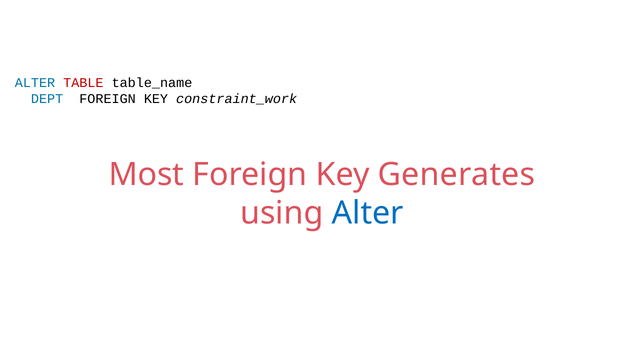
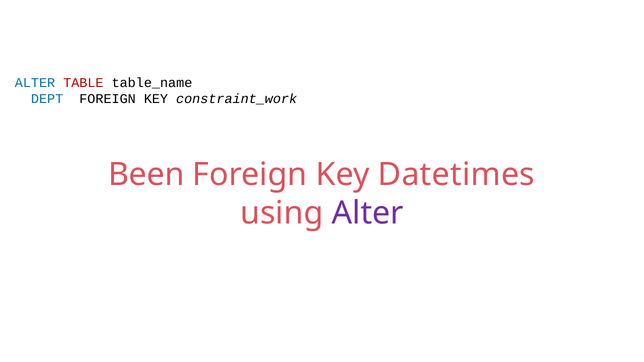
Most: Most -> Been (146, 175)
Generates: Generates -> Datetimes (456, 175)
Alter colour: blue -> purple (368, 213)
